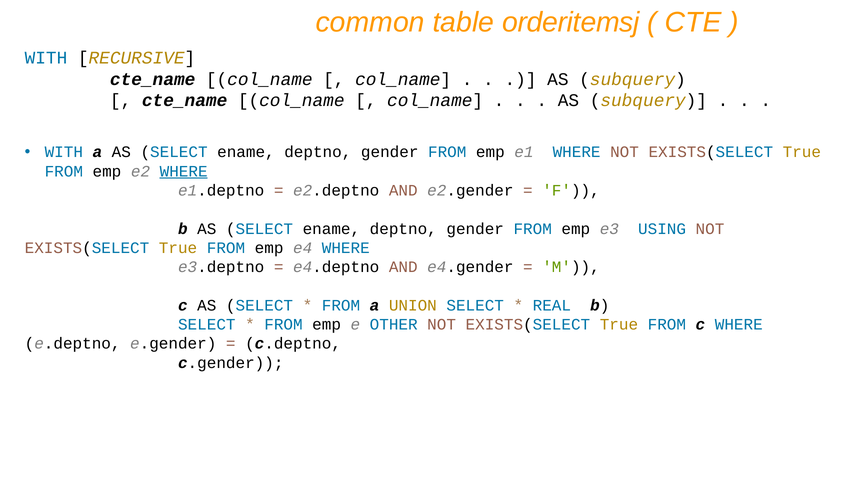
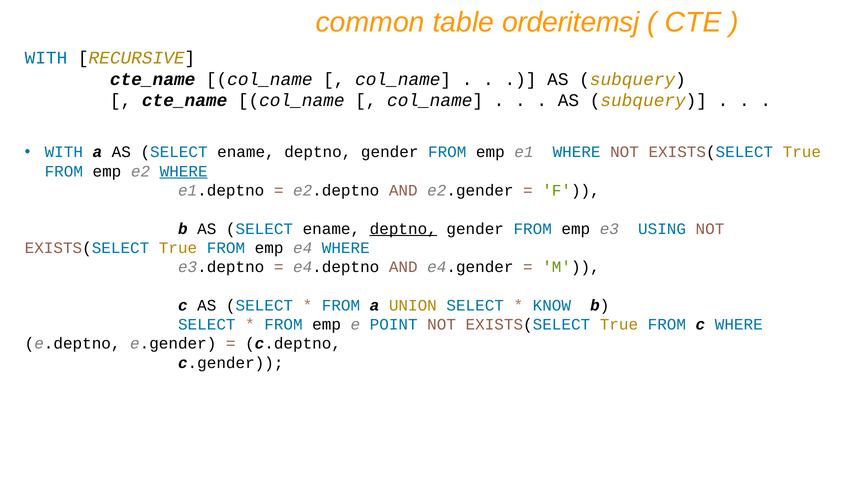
deptno underline: none -> present (403, 229)
REAL: REAL -> KNOW (552, 306)
OTHER: OTHER -> POINT (394, 325)
